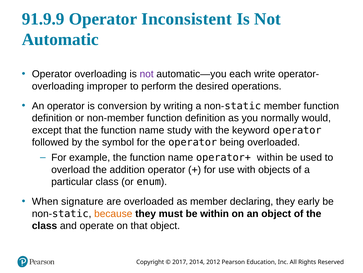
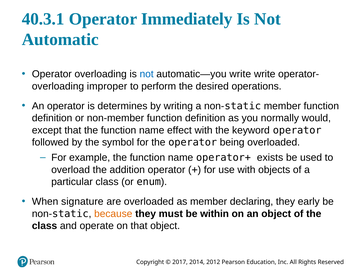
91.9.9: 91.9.9 -> 40.3.1 (43, 19)
Inconsistent: Inconsistent -> Immediately (187, 19)
not colour: purple -> blue (147, 74)
automatic—you each: each -> write (240, 74)
conversion: conversion -> determines (122, 106)
study: study -> effect (179, 130)
operator+ within: within -> exists (270, 157)
